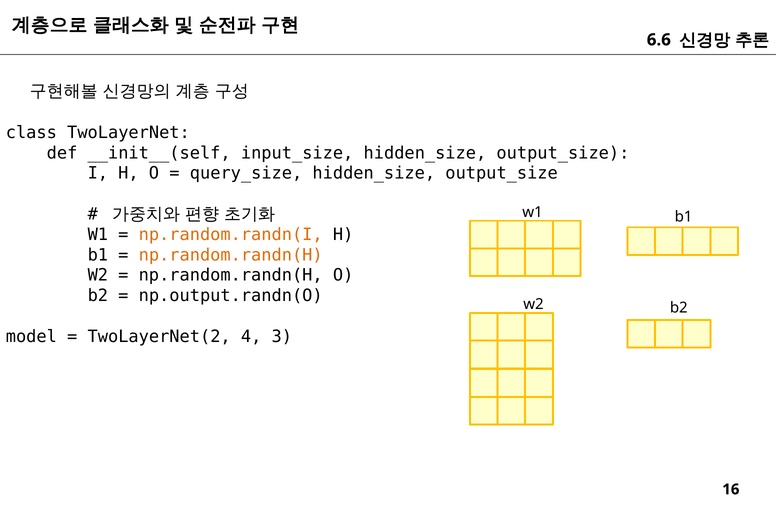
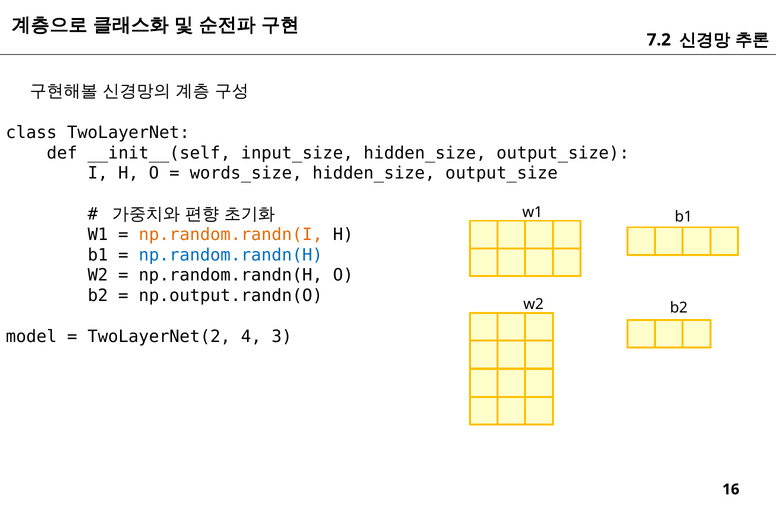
6.6: 6.6 -> 7.2 (659, 40)
query_size: query_size -> words_size (246, 173)
np.random.randn(H colour: orange -> blue (231, 255)
